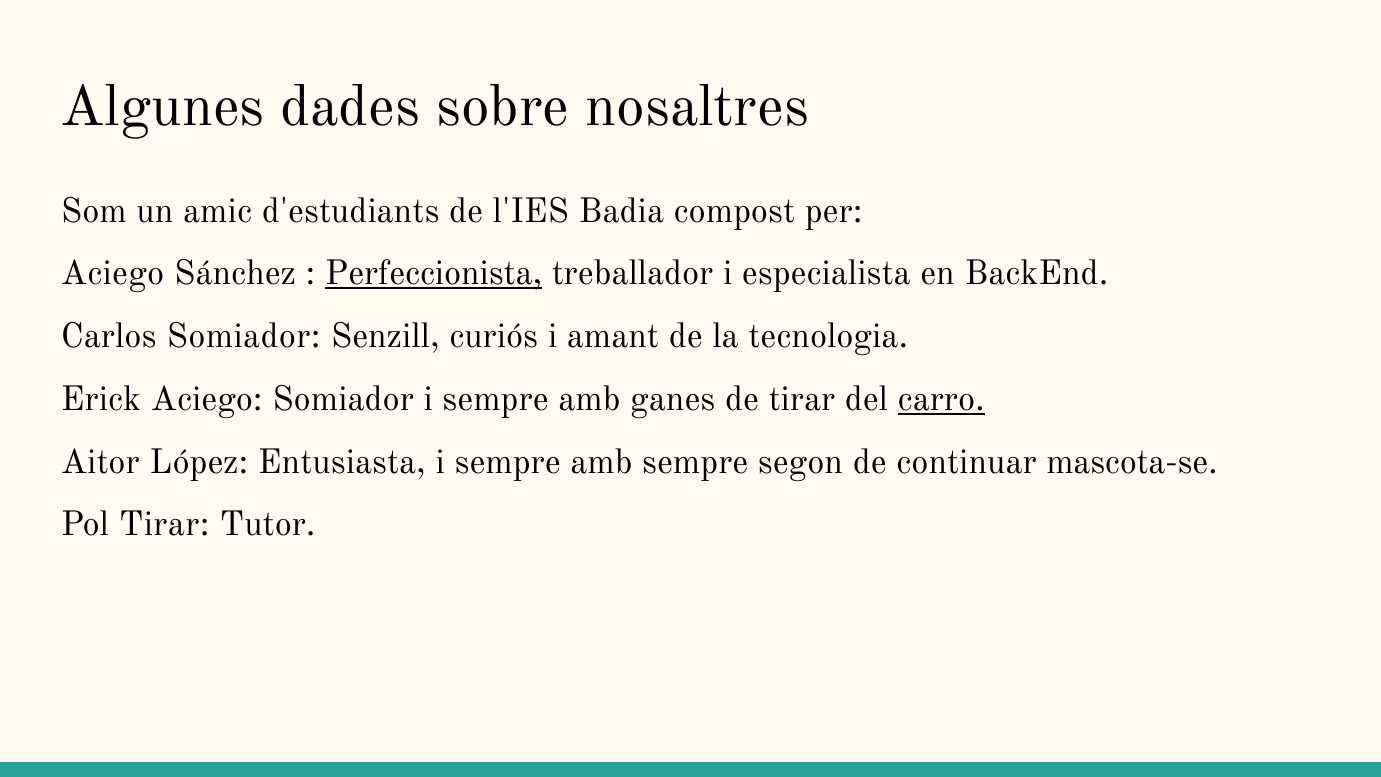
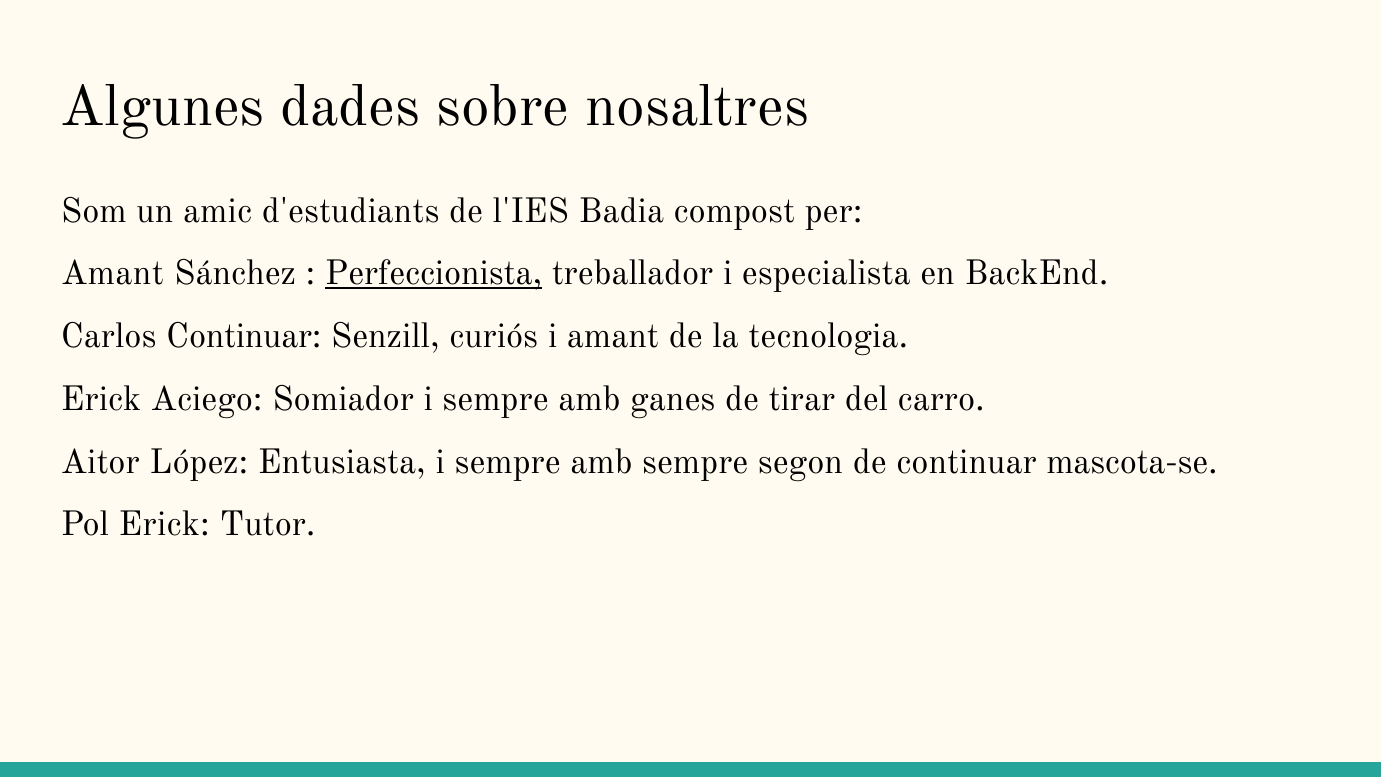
Aciego: Aciego -> Amant (112, 273)
Carlos Somiador: Somiador -> Continuar (244, 336)
carro underline: present -> none (941, 399)
Pol Tirar: Tirar -> Erick (164, 524)
